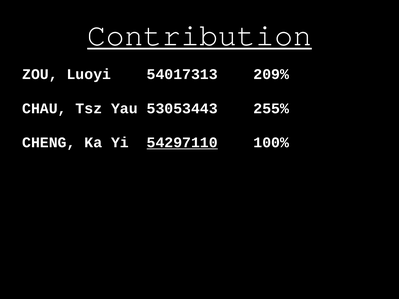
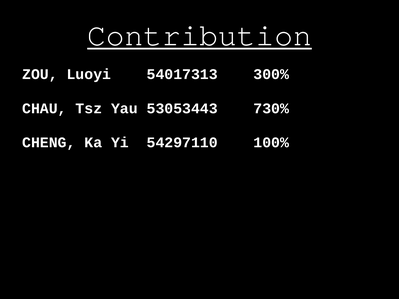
209%: 209% -> 300% (271, 74)
255%: 255% -> 730% (271, 109)
54297110 underline: present -> none (182, 143)
